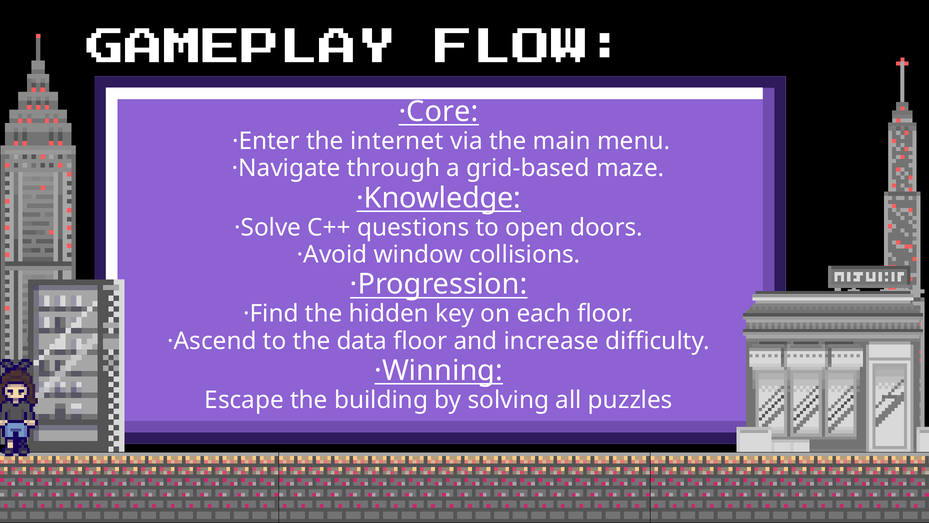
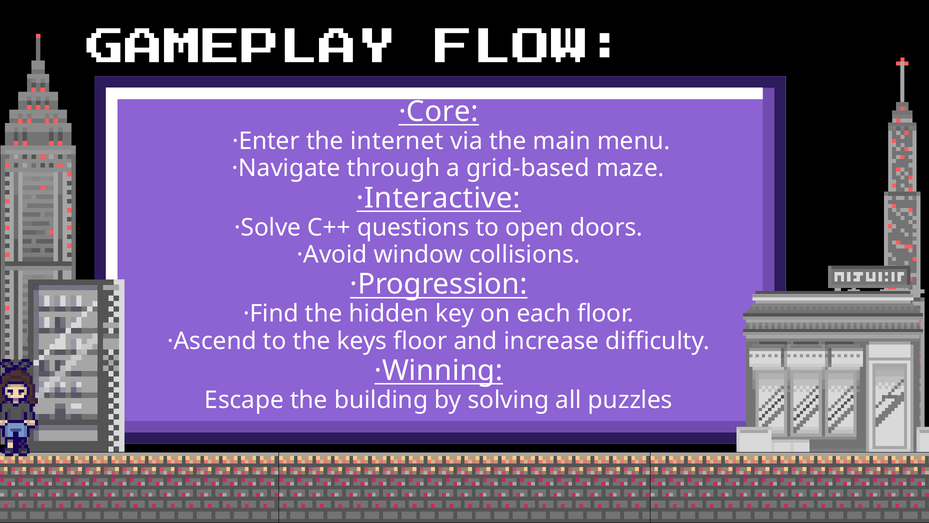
·Knowledge: ·Knowledge -> ·Interactive (438, 198)
data: data -> keys (362, 341)
